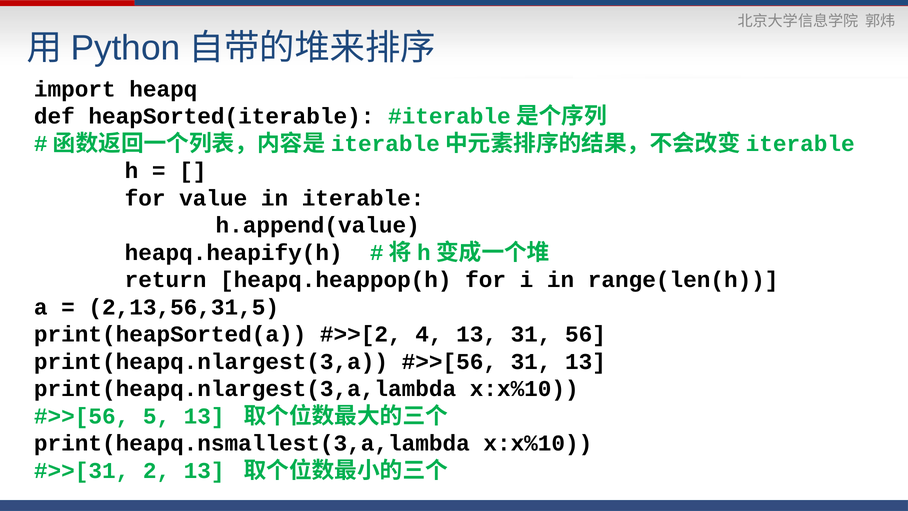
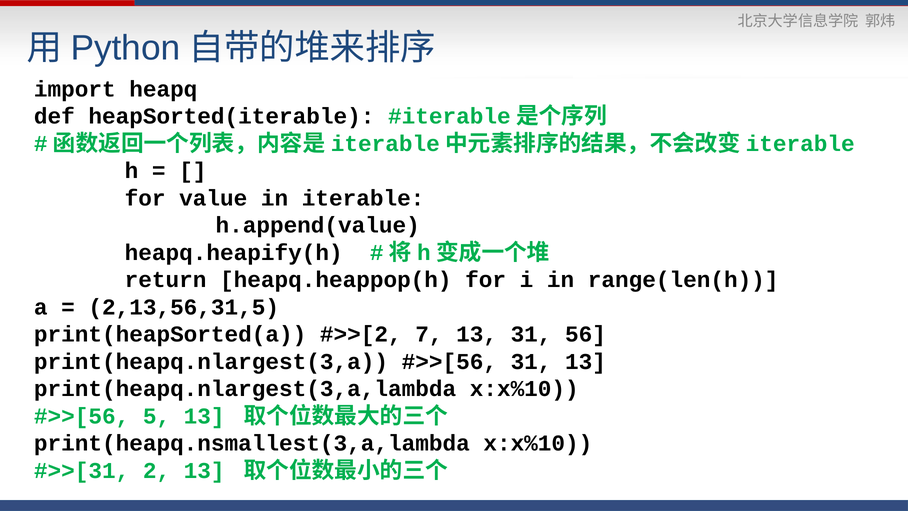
4: 4 -> 7 (429, 334)
